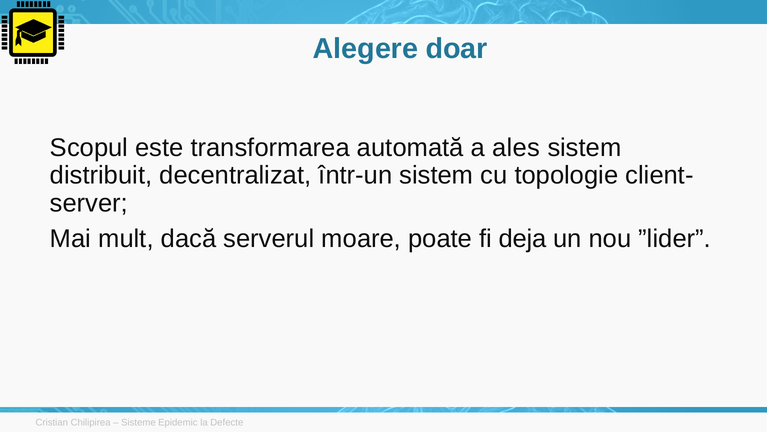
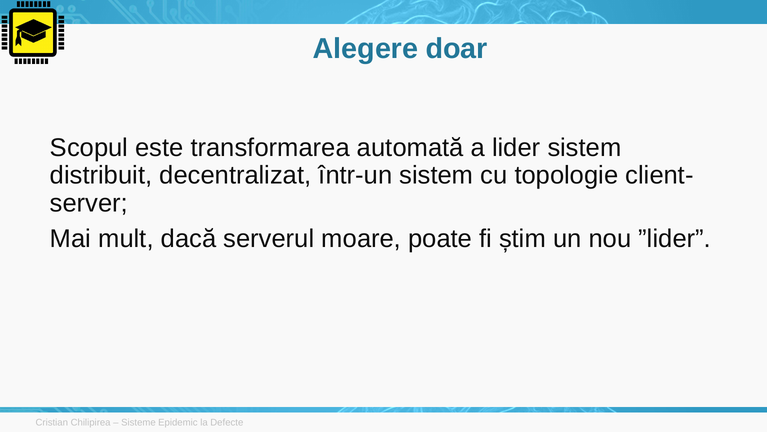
ales: ales -> lider (516, 148)
deja: deja -> știm (523, 238)
